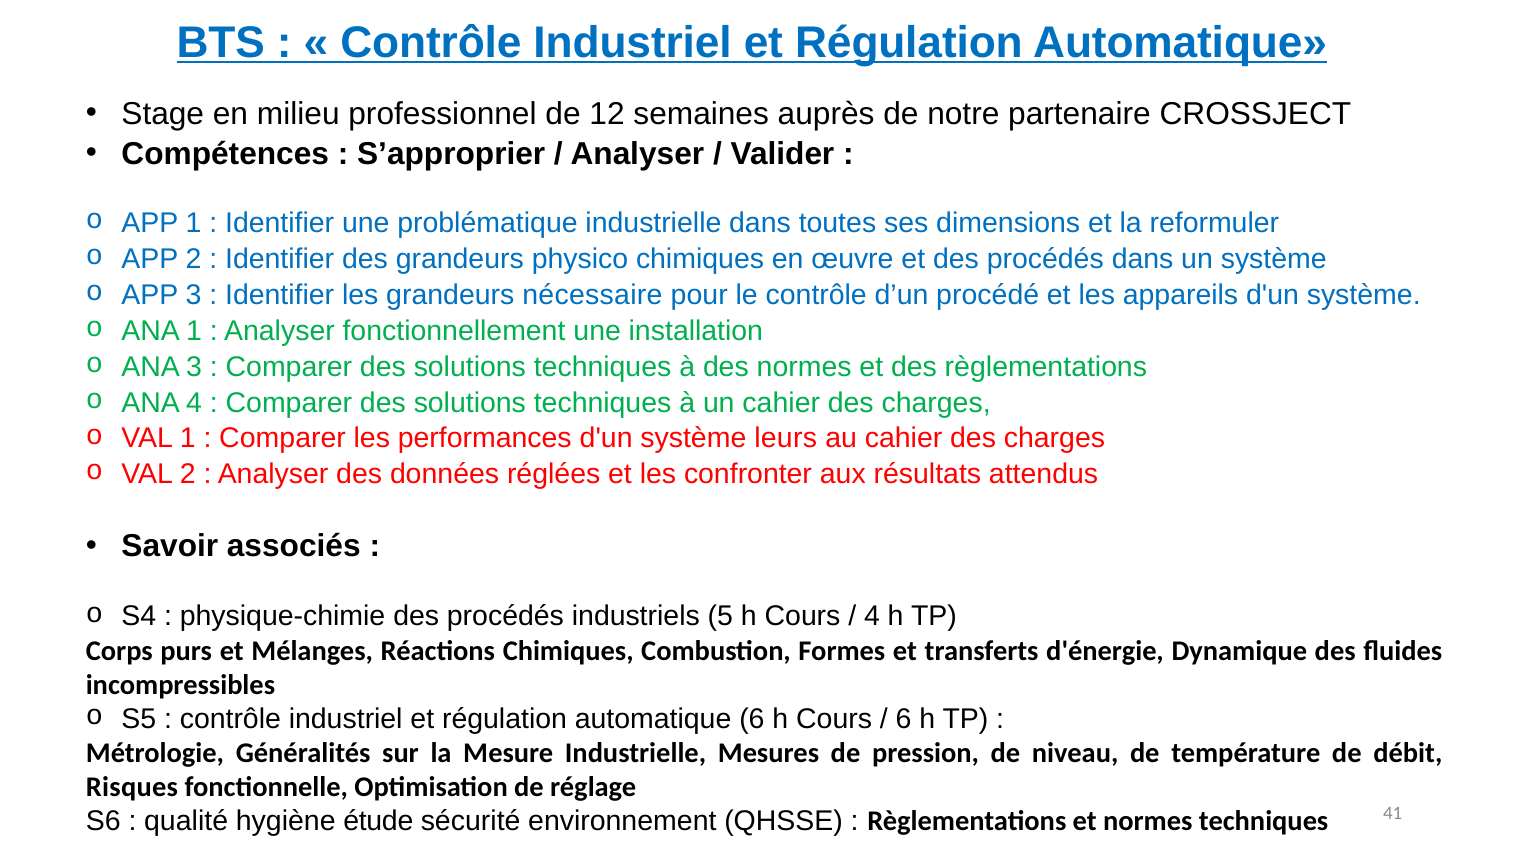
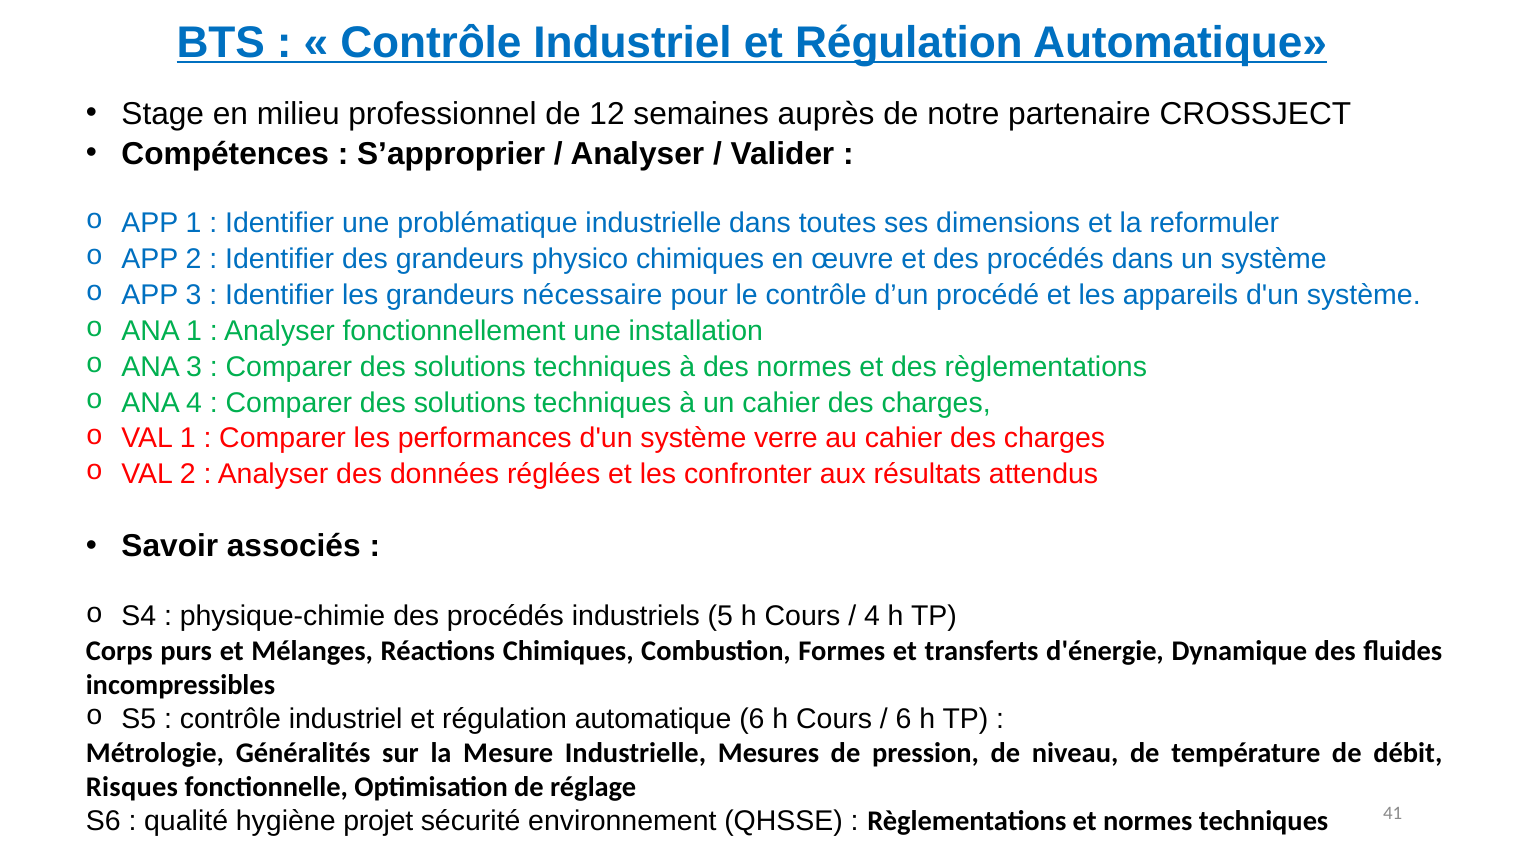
leurs: leurs -> verre (786, 438)
étude: étude -> projet (378, 821)
